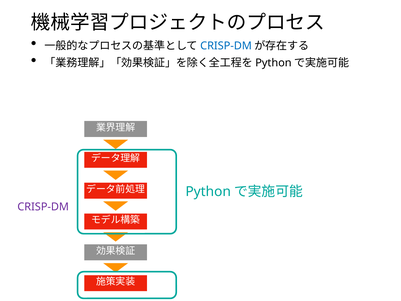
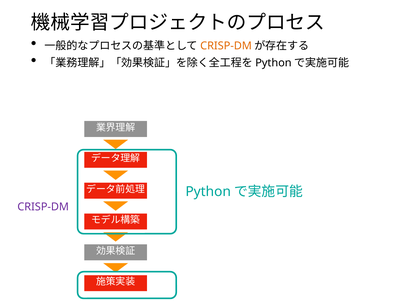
CRISP-DM colour: blue -> orange (226, 46)
